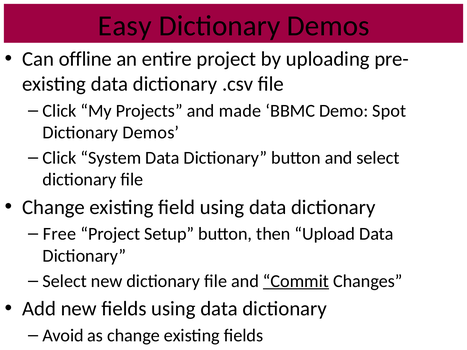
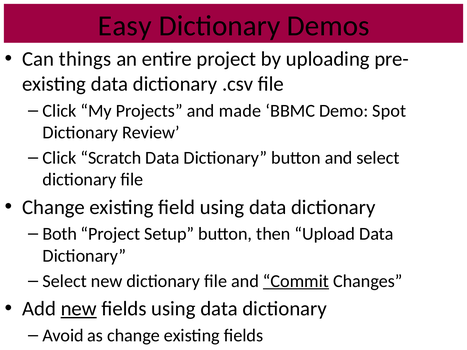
offline: offline -> things (85, 59)
Demos: Demos -> Review (151, 133)
System: System -> Scratch (111, 158)
Free: Free -> Both (60, 234)
new underline: none -> present (79, 309)
